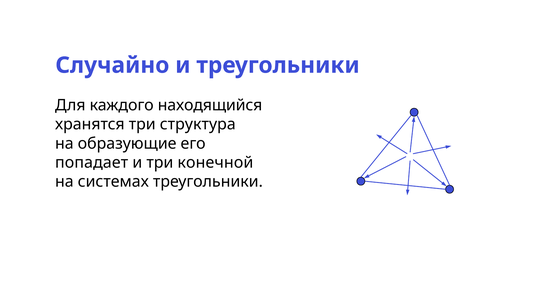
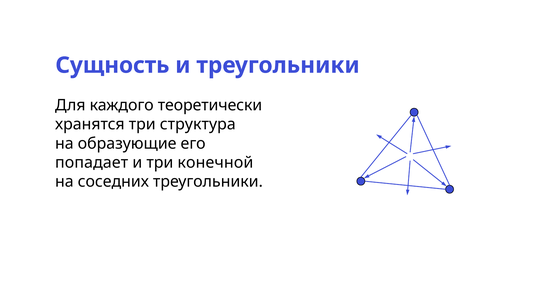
Случайно: Случайно -> Сущность (112, 65)
находящийся: находящийся -> теоретически (210, 105)
системах: системах -> соседних (113, 182)
